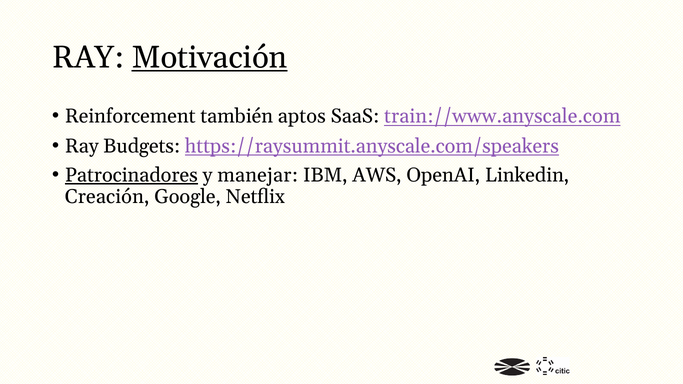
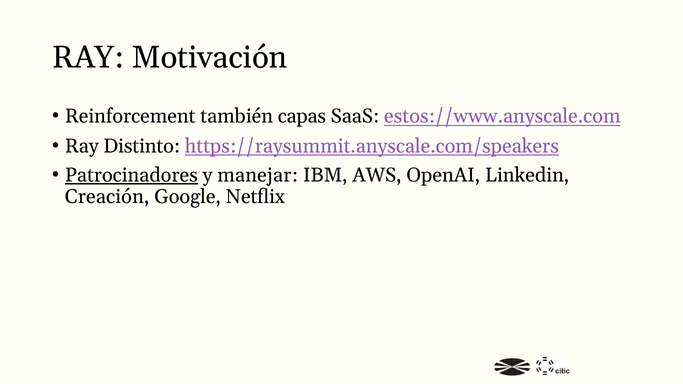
Motivación underline: present -> none (210, 57)
aptos: aptos -> capas (302, 116)
train://www.anyscale.com: train://www.anyscale.com -> estos://www.anyscale.com (502, 116)
Budgets: Budgets -> Distinto (142, 146)
